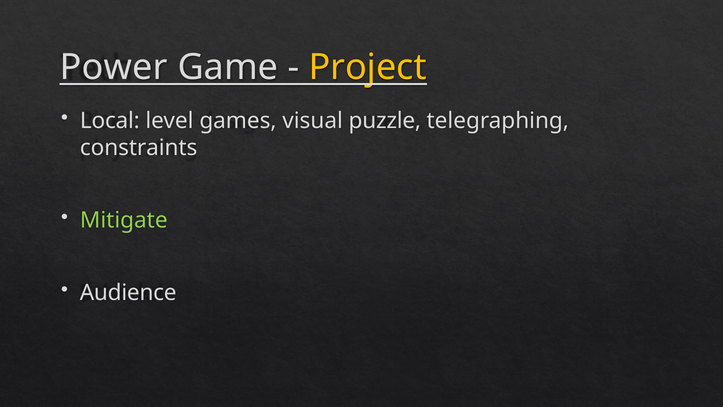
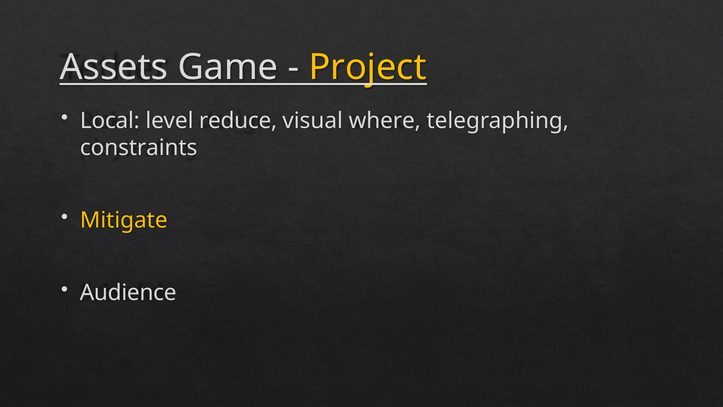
Power: Power -> Assets (114, 67)
games: games -> reduce (238, 121)
puzzle: puzzle -> where (385, 121)
Mitigate colour: light green -> yellow (124, 220)
